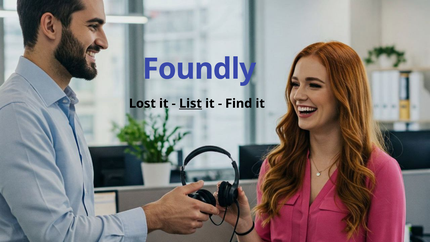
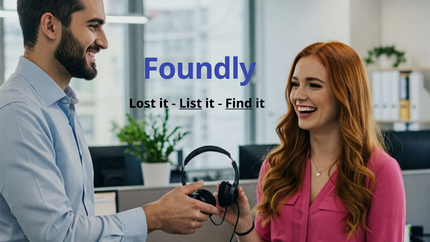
Find underline: none -> present (239, 103)
